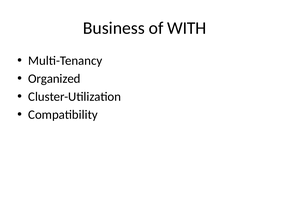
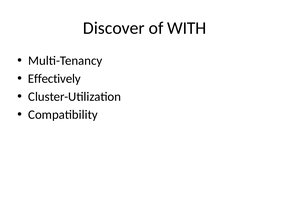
Business: Business -> Discover (114, 28)
Organized: Organized -> Effectively (54, 79)
